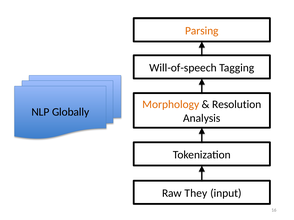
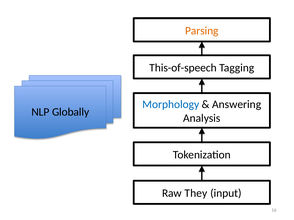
Will-of-speech: Will-of-speech -> This-of-speech (183, 68)
Morphology colour: orange -> blue (171, 105)
Resolution: Resolution -> Answering (237, 105)
